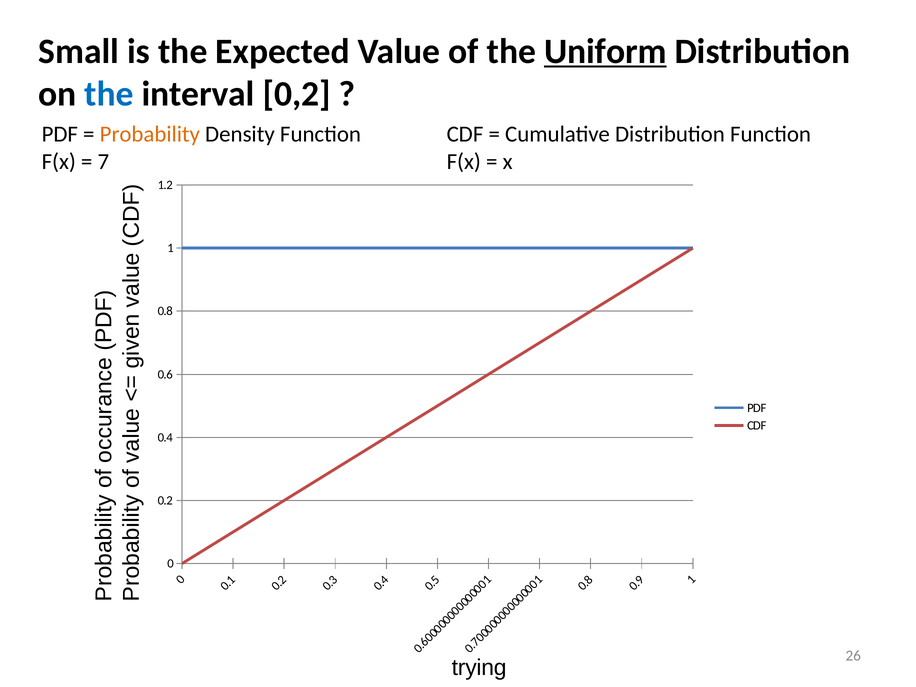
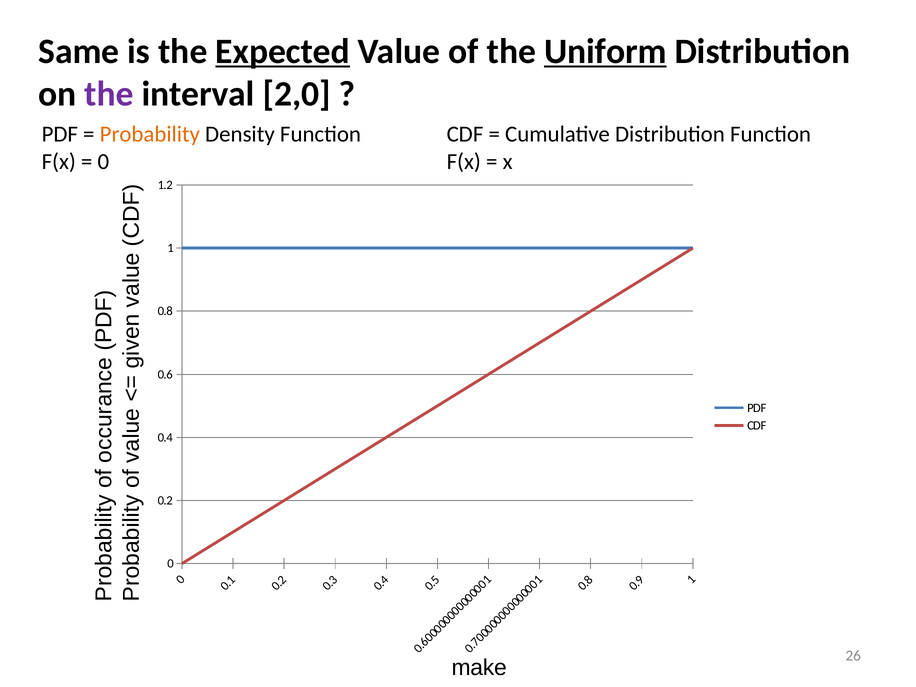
Small: Small -> Same (79, 51)
Expected underline: none -> present (283, 51)
the colour: blue -> purple (109, 94)
0,2: 0,2 -> 2,0 (297, 94)
7: 7 -> 0 (103, 162)
trying: trying -> make (479, 668)
